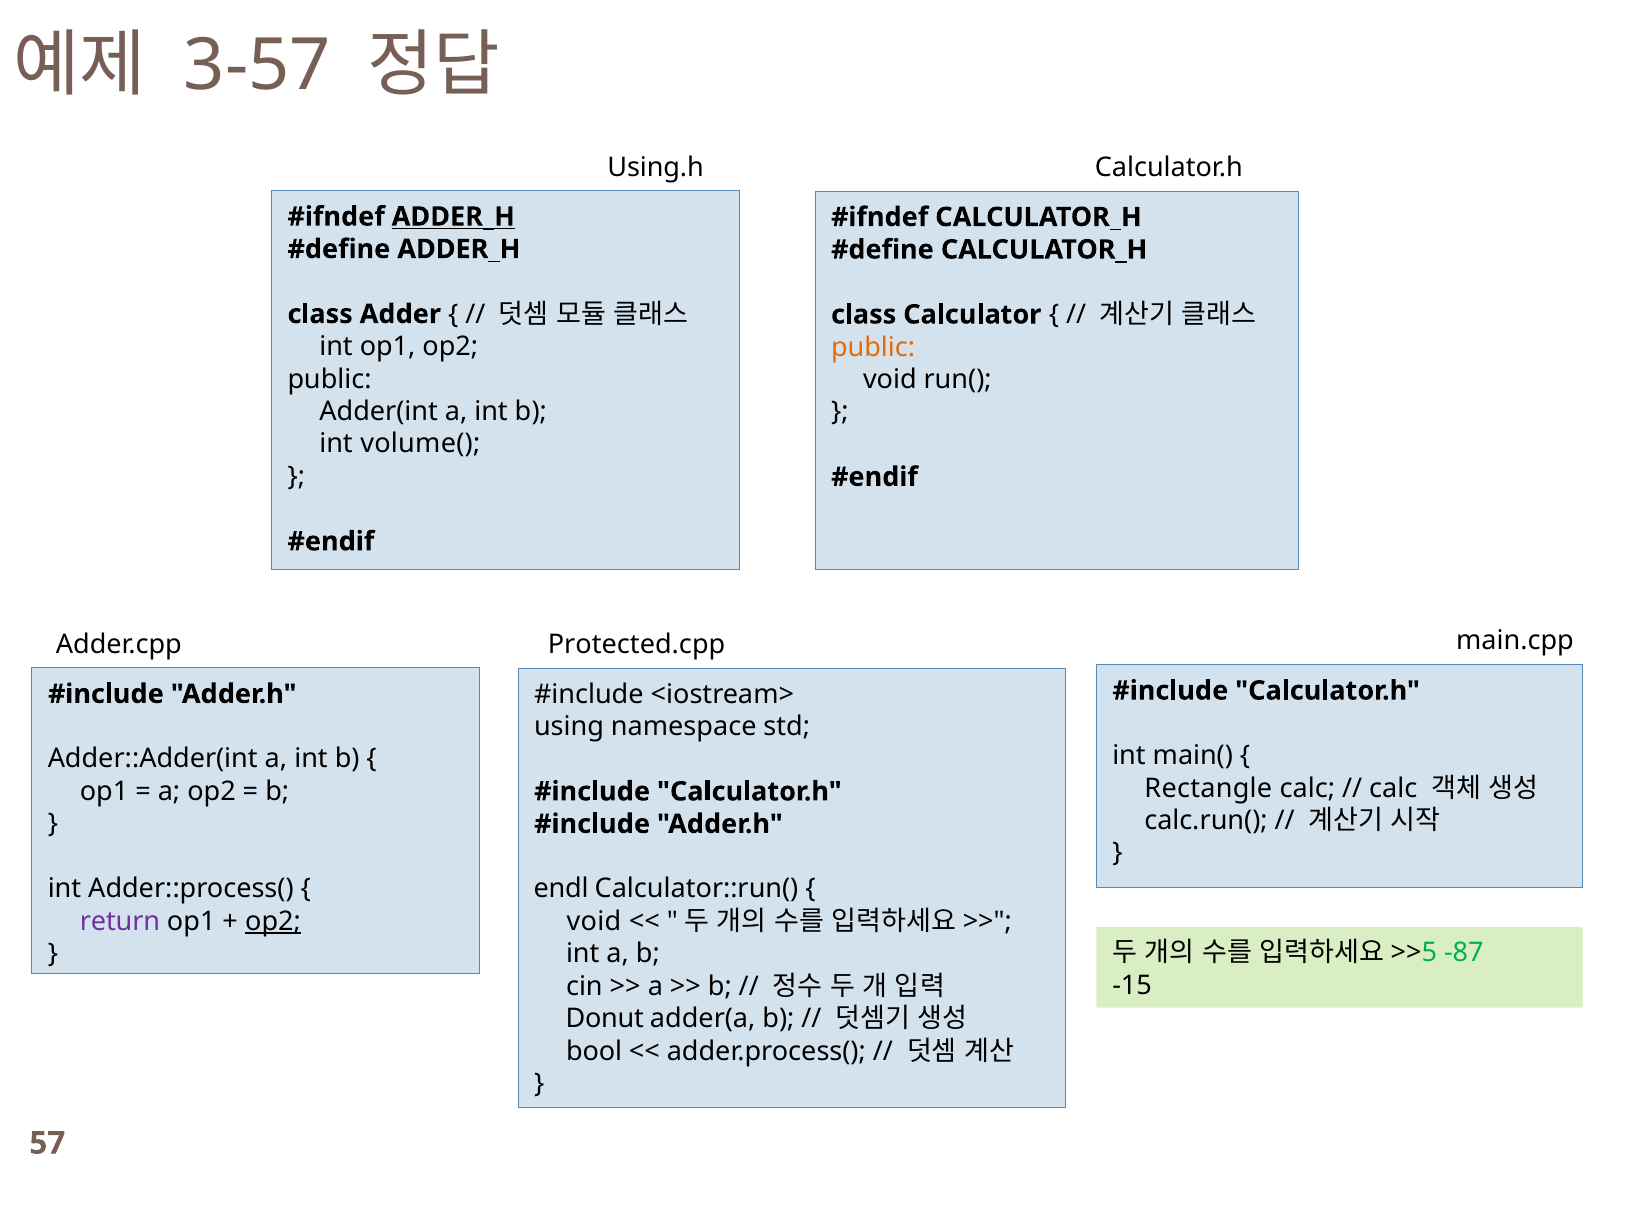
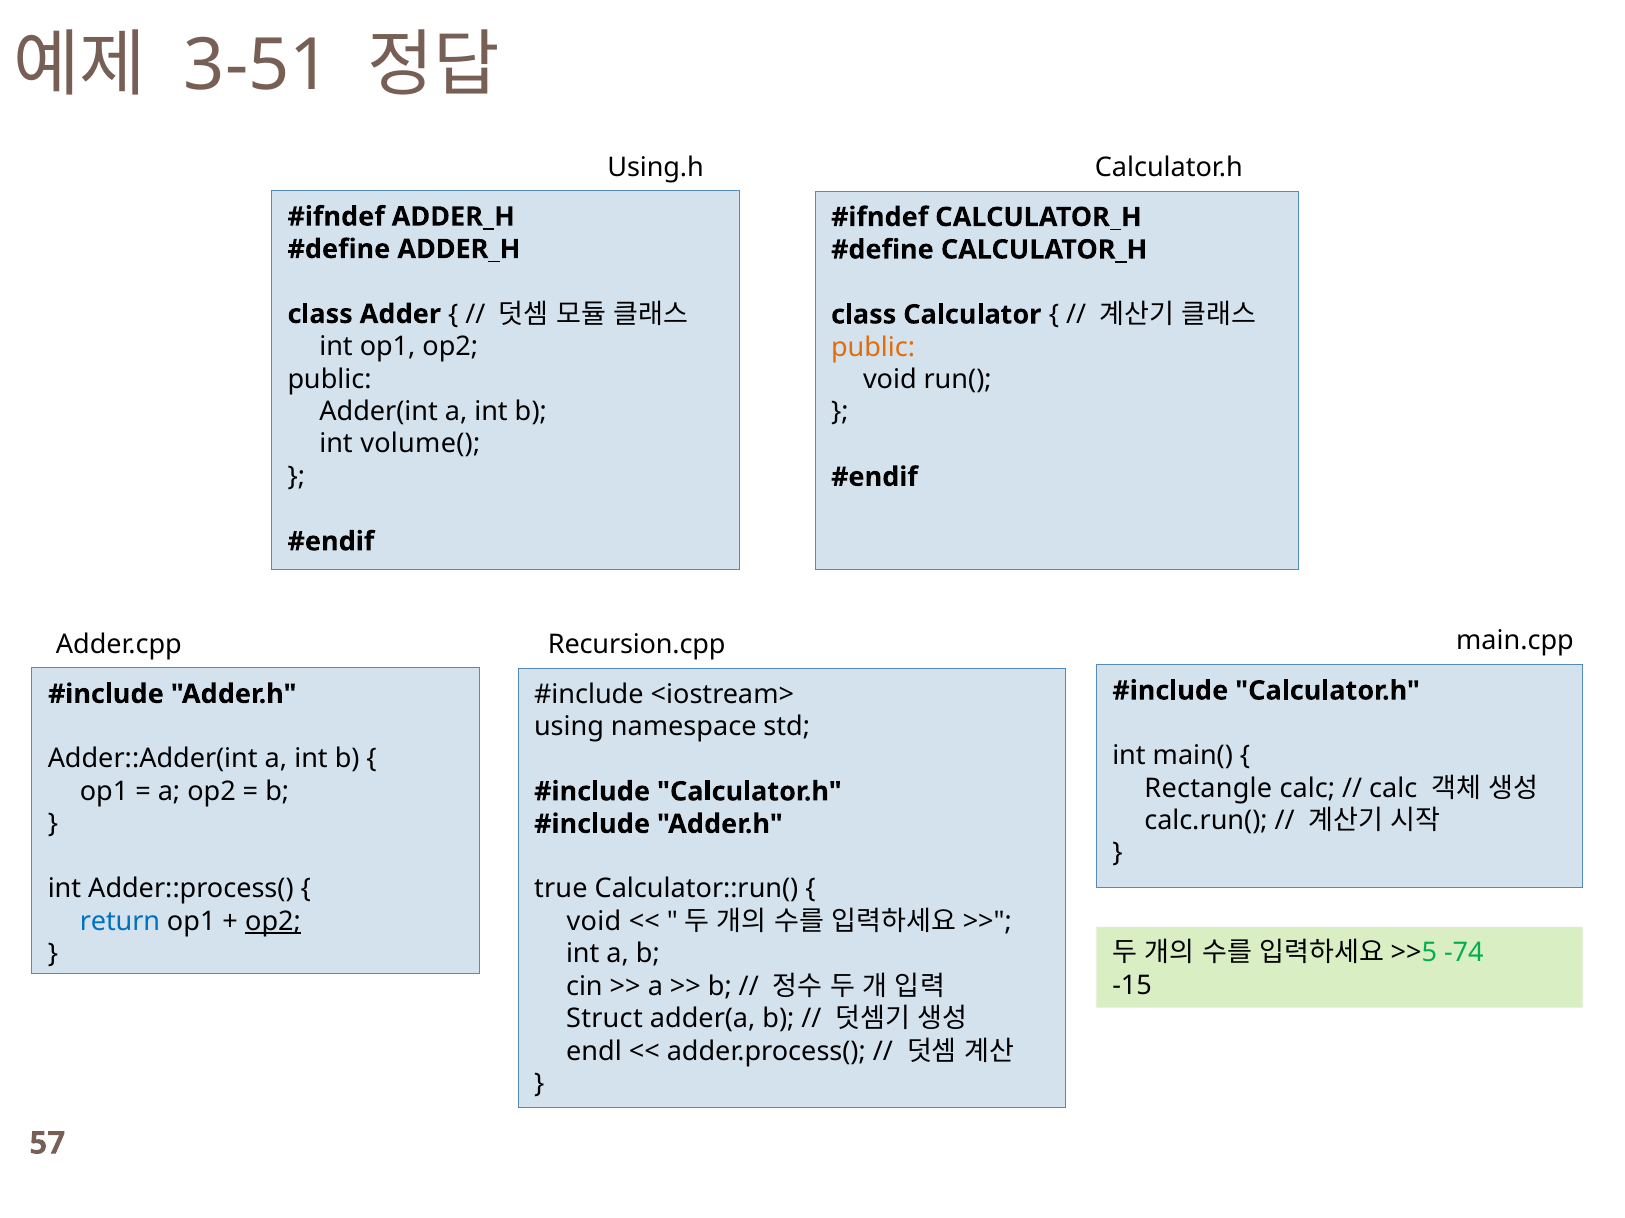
3-57: 3-57 -> 3-51 (257, 65)
ADDER_H underline: present -> none (453, 217)
Protected.cpp: Protected.cpp -> Recursion.cpp (637, 645)
endl: endl -> true (561, 890)
return colour: purple -> blue (120, 922)
-87: -87 -> -74 (1464, 953)
Donut: Donut -> Struct (604, 1020)
bool: bool -> endl (594, 1052)
